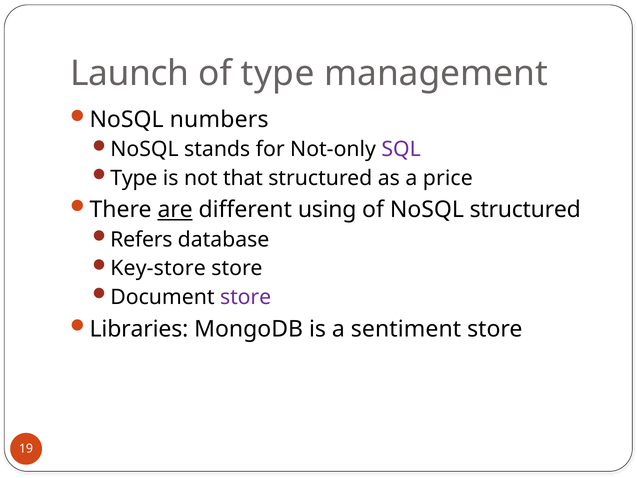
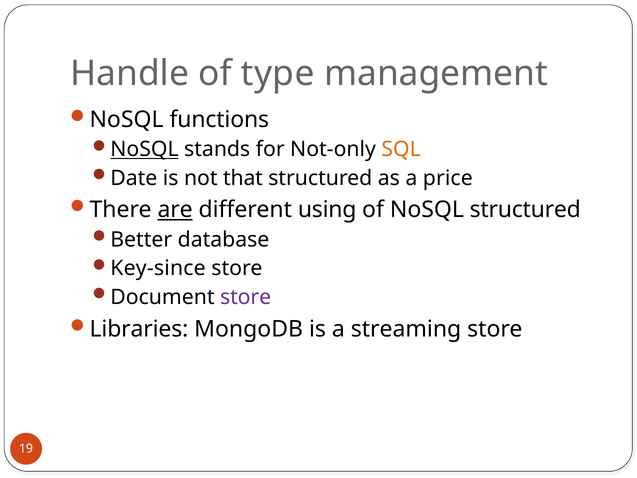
Launch: Launch -> Handle (130, 74)
numbers: numbers -> functions (219, 119)
NoSQL underline: none -> present (144, 149)
SQL colour: purple -> orange (401, 149)
Type: Type -> Date (134, 178)
Refers: Refers -> Better (141, 239)
Key-store: Key-store -> Key-since (158, 268)
sentiment: sentiment -> streaming (406, 329)
